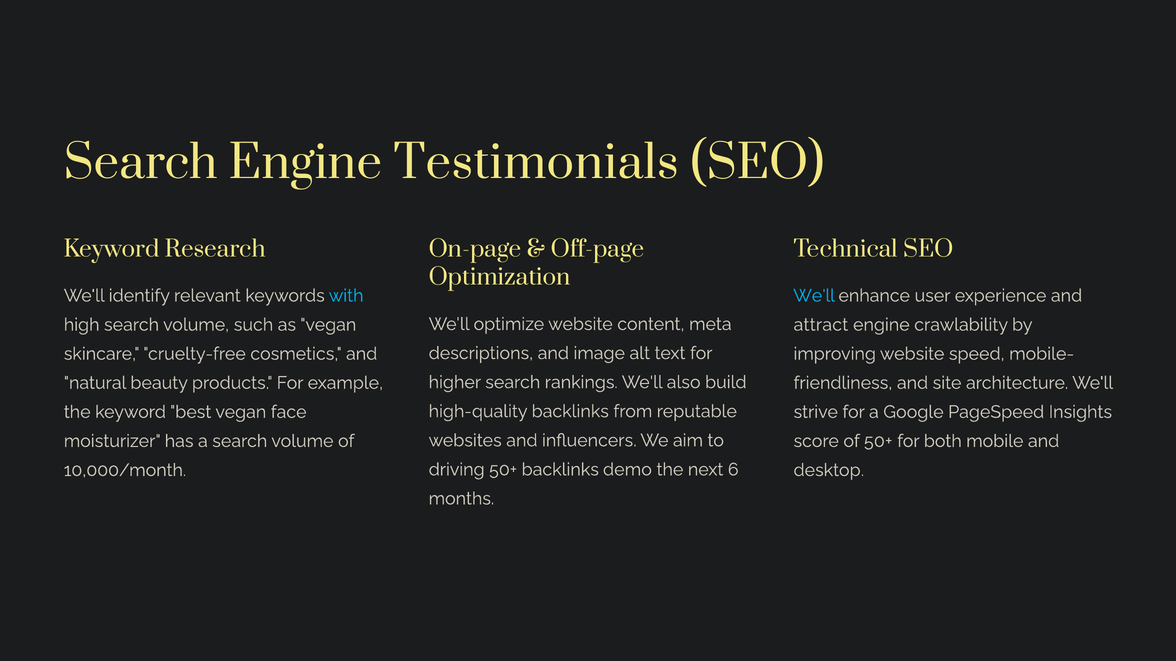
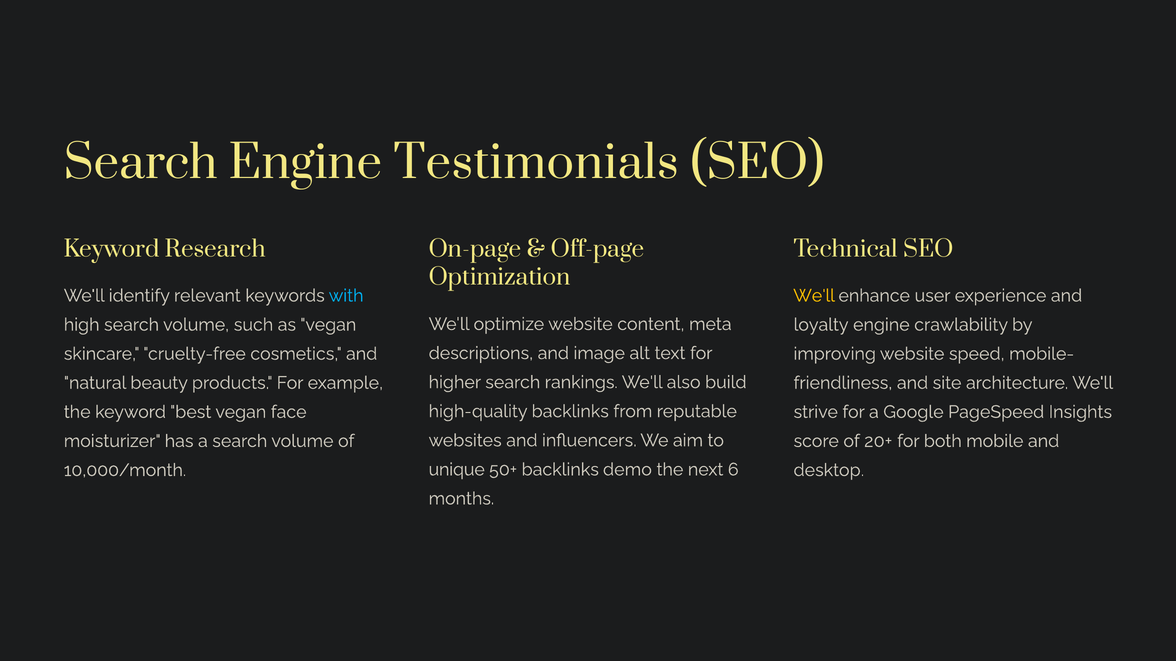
We'll colour: light blue -> yellow (814, 296)
attract: attract -> loyalty (821, 325)
of 50+: 50+ -> 20+ (878, 441)
driving: driving -> unique (457, 470)
